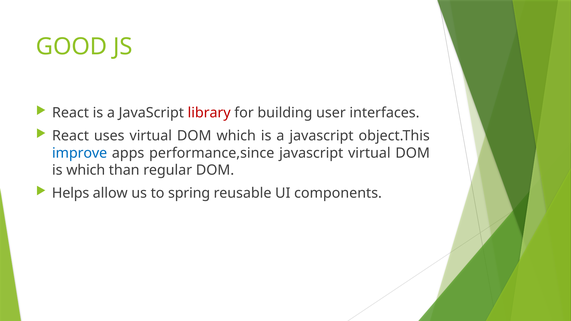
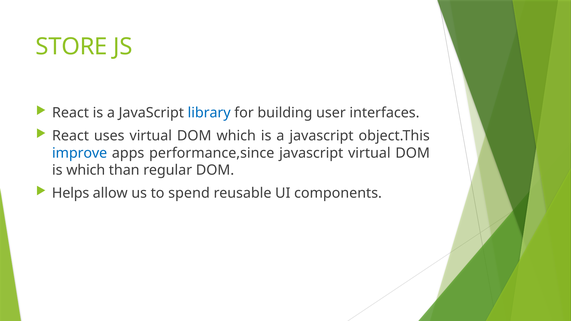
GOOD: GOOD -> STORE (72, 47)
library colour: red -> blue (209, 113)
spring: spring -> spend (189, 193)
